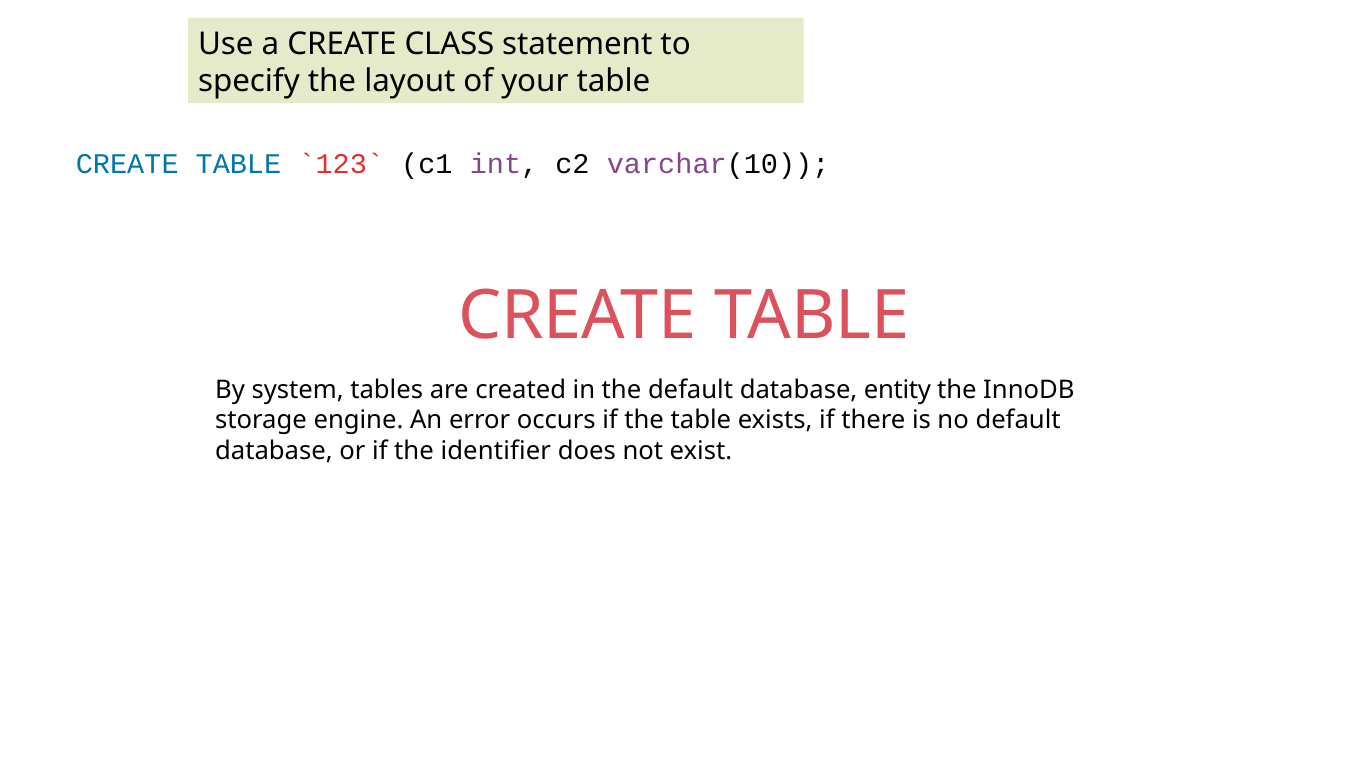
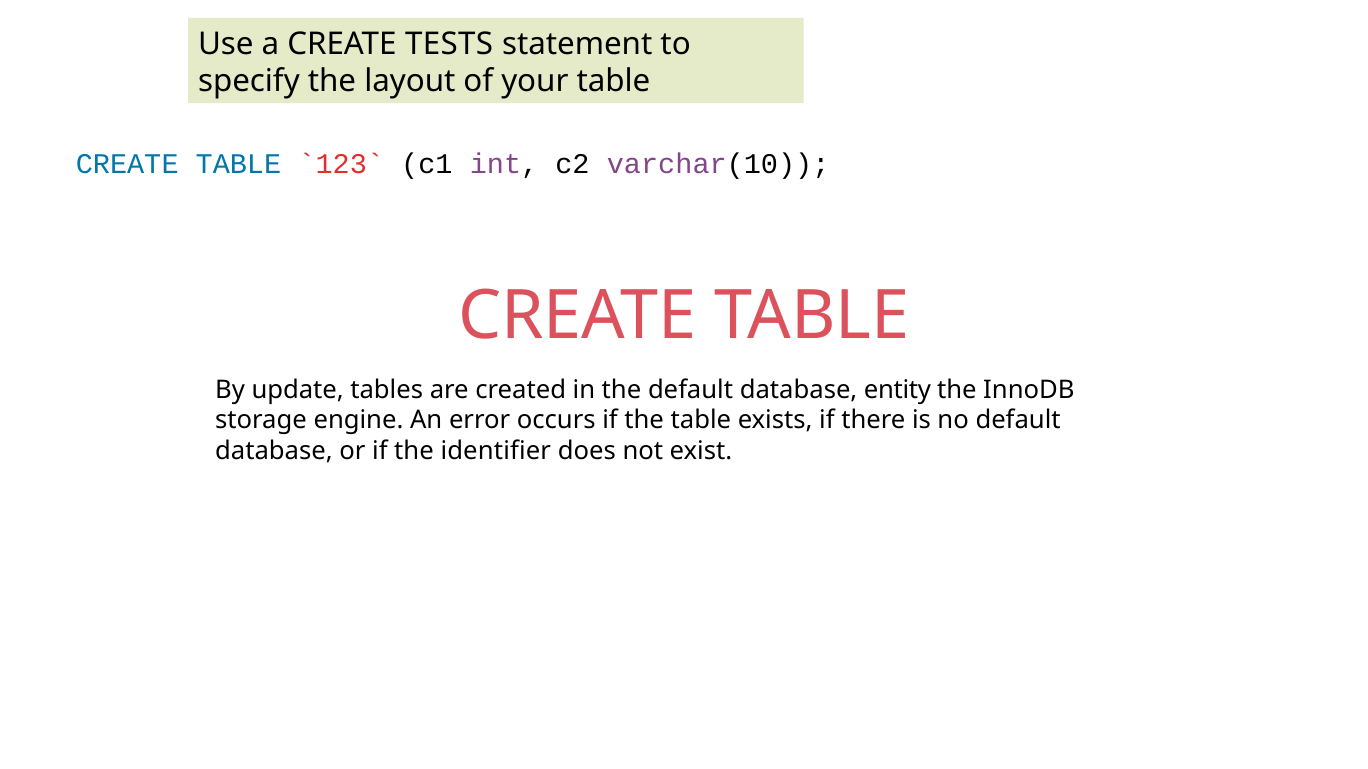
CLASS: CLASS -> TESTS (449, 44)
system: system -> update (298, 390)
